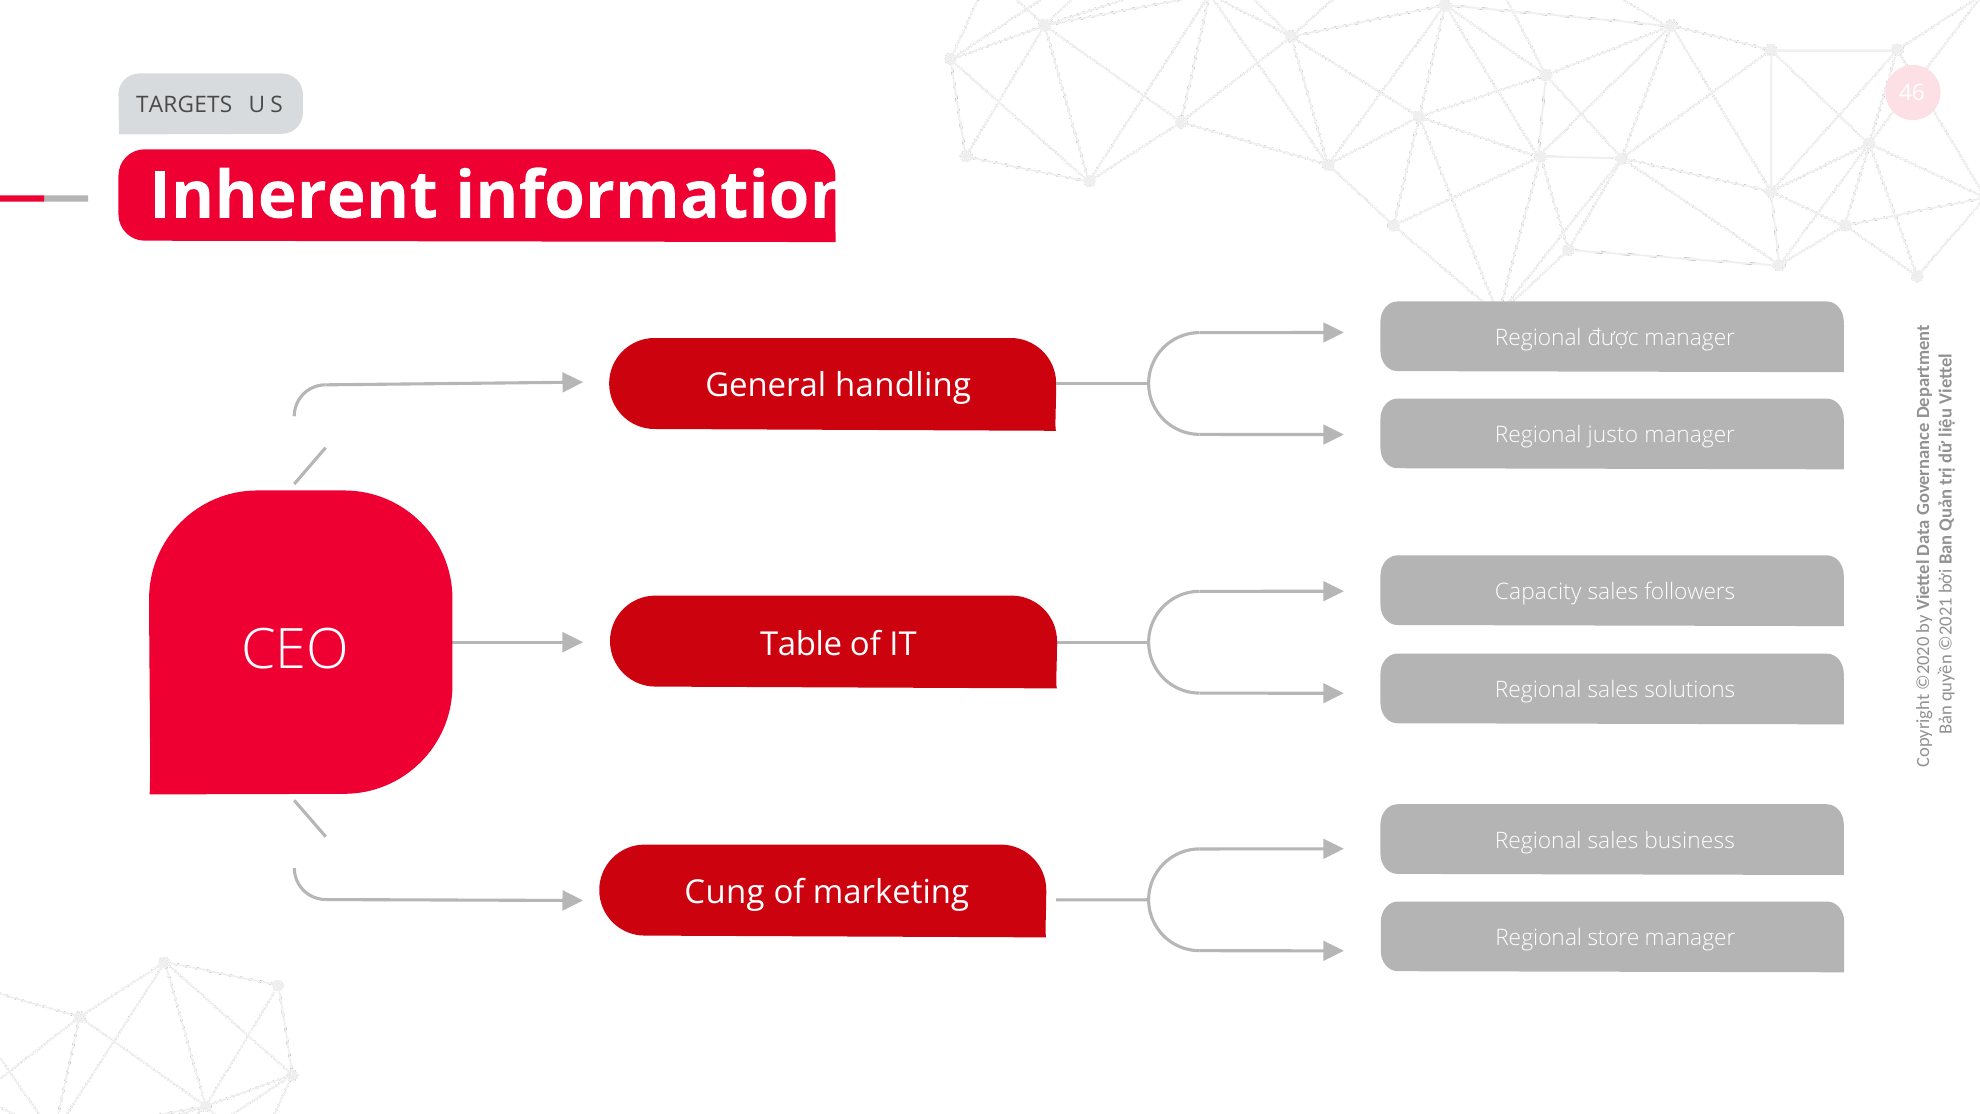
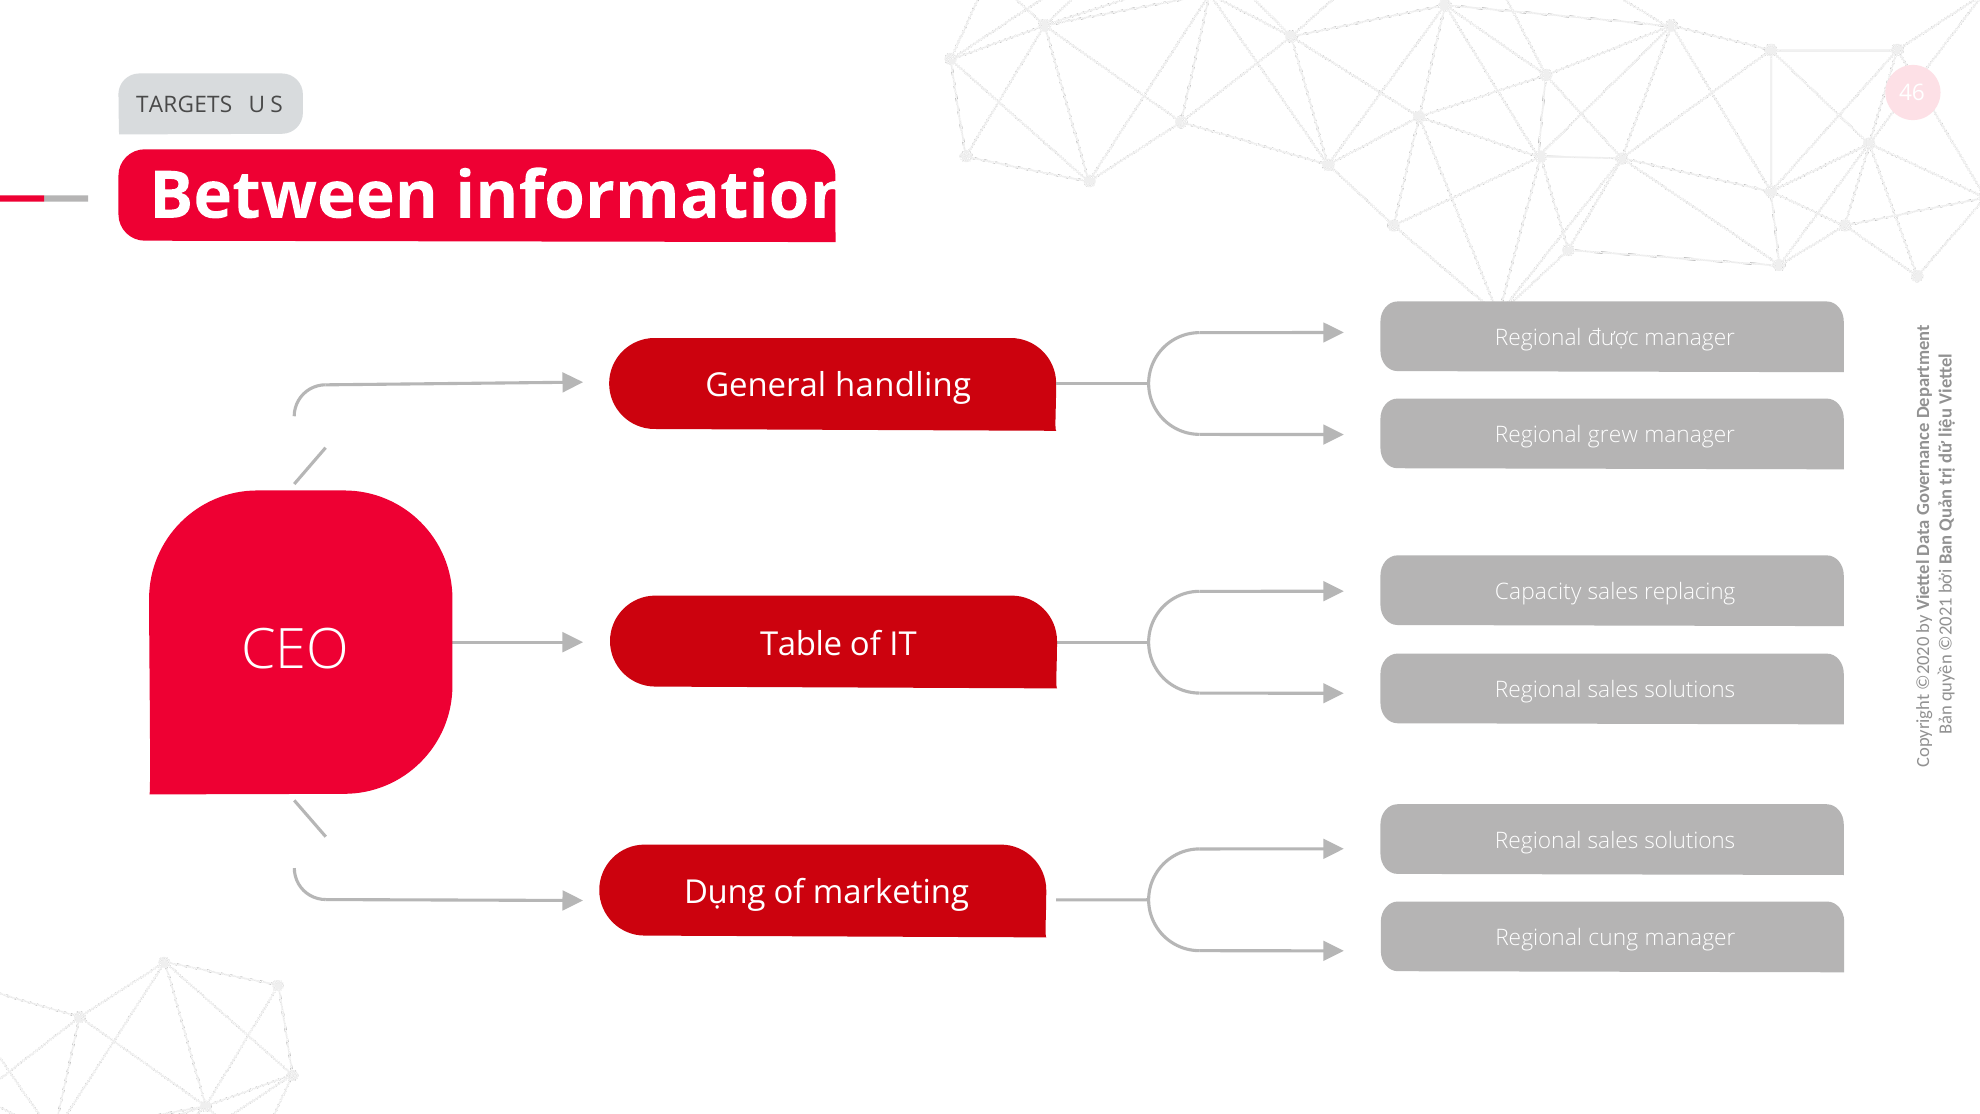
Inherent: Inherent -> Between (294, 196)
justo: justo -> grew (1613, 435)
followers: followers -> replacing (1690, 592)
business: business -> solutions (1690, 841)
Cung: Cung -> Dụng (725, 893)
store: store -> cung (1613, 938)
